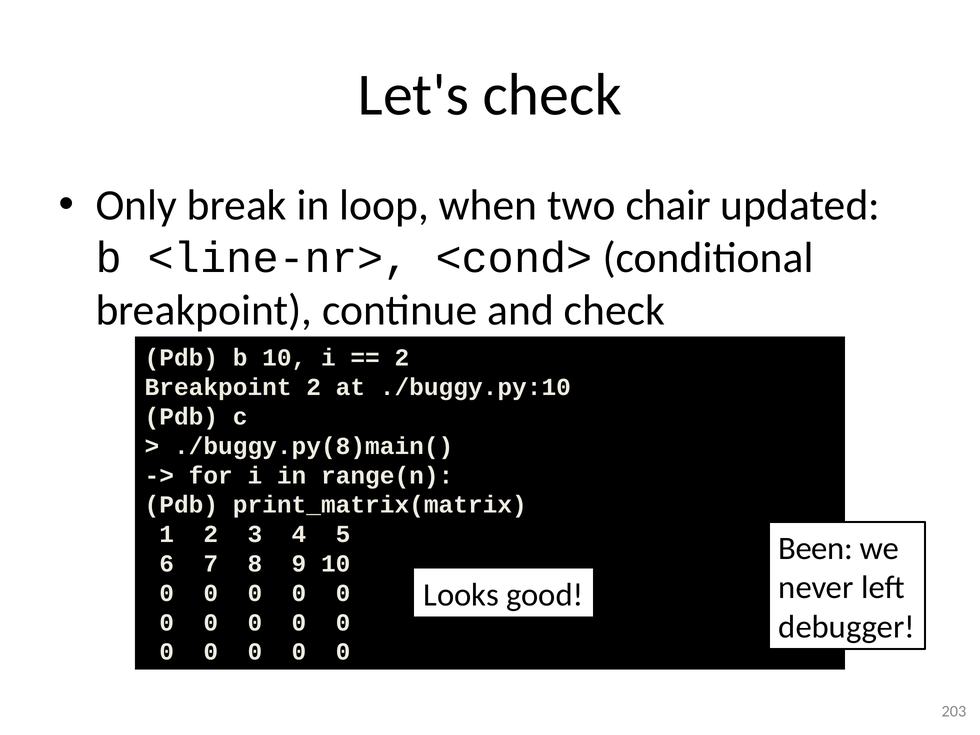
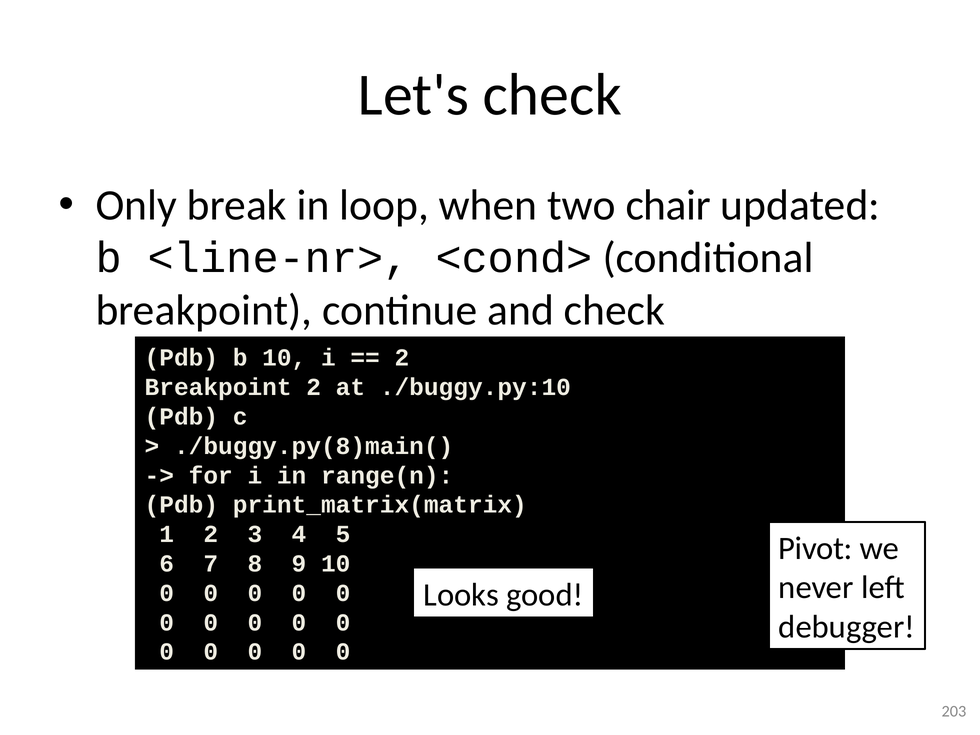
Been: Been -> Pivot (816, 549)
